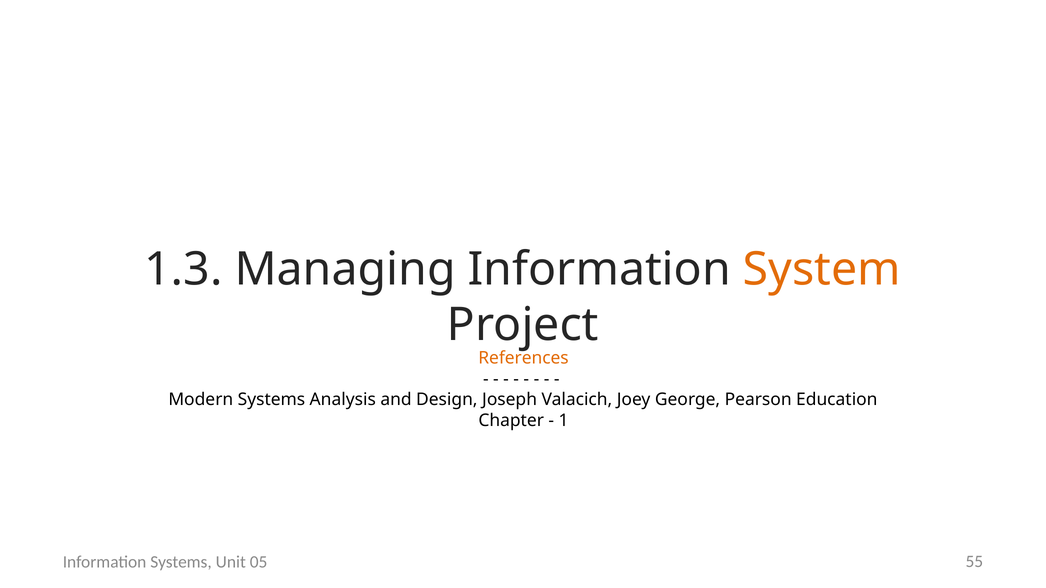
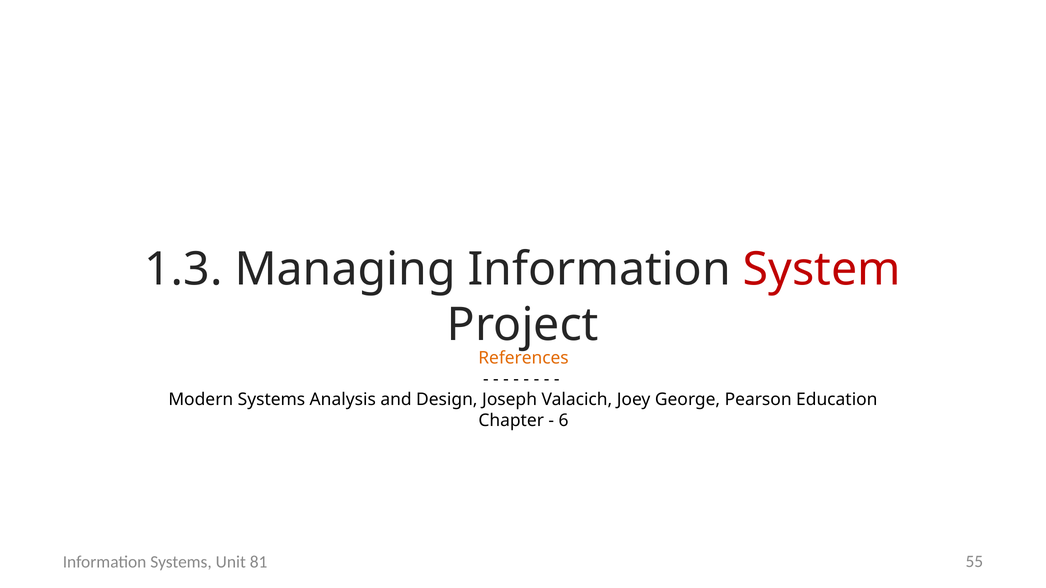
System colour: orange -> red (822, 269)
1: 1 -> 6 (564, 421)
05: 05 -> 81 (259, 562)
